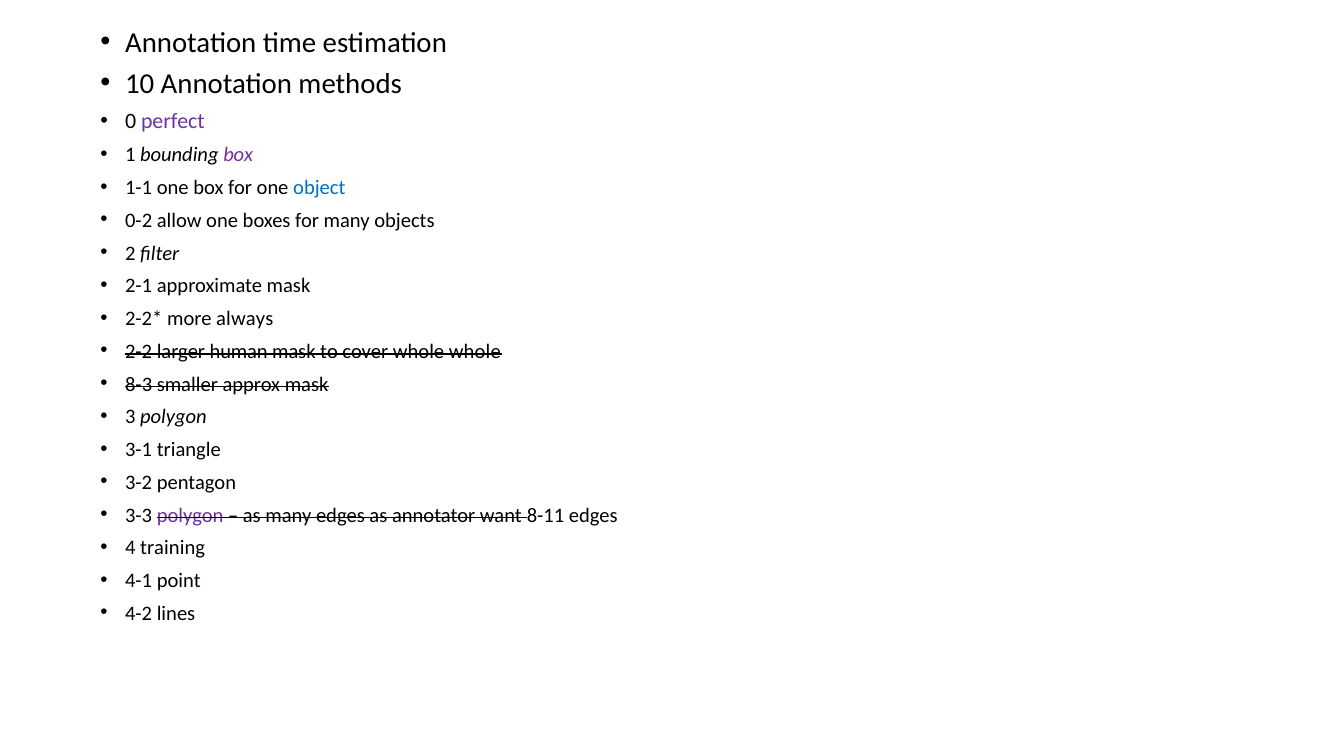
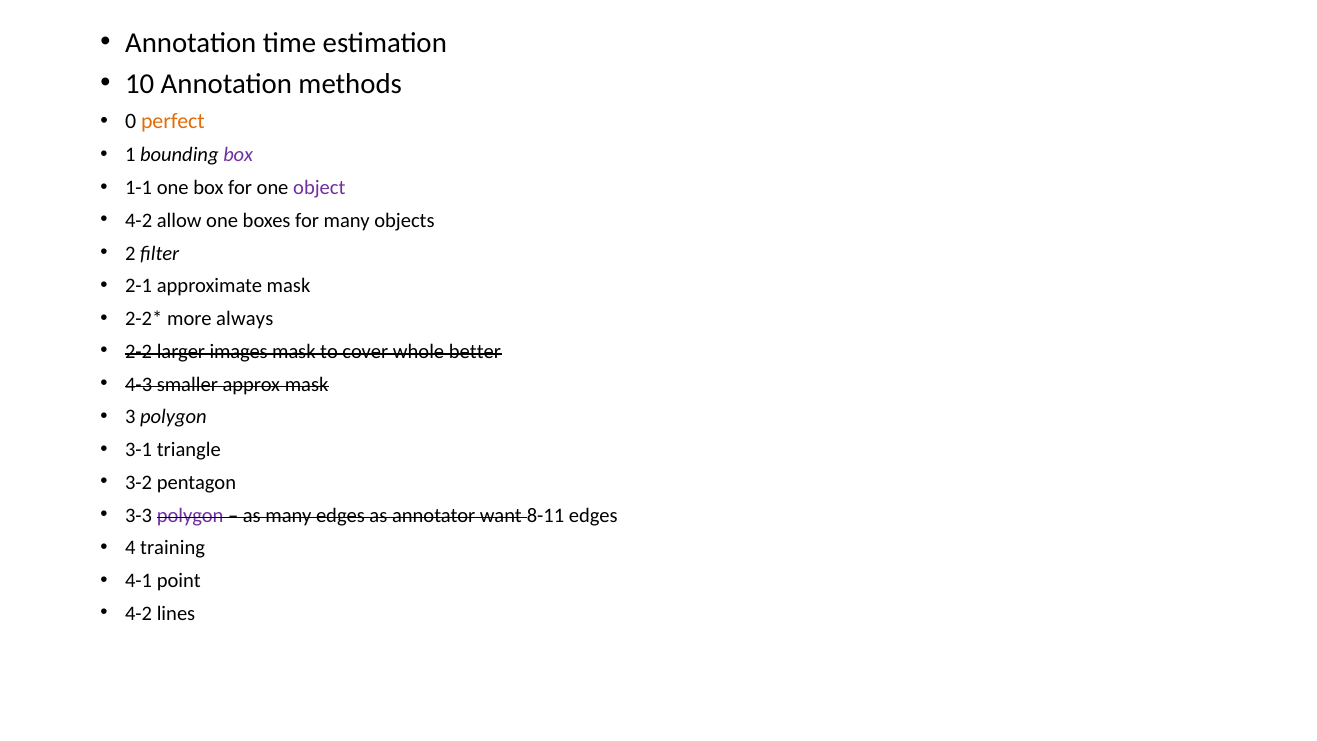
perfect colour: purple -> orange (173, 122)
object colour: blue -> purple (319, 188)
0-2: 0-2 -> 4-2 (139, 221)
human: human -> images (239, 352)
whole whole: whole -> better (475, 352)
8-3: 8-3 -> 4-3 (139, 384)
